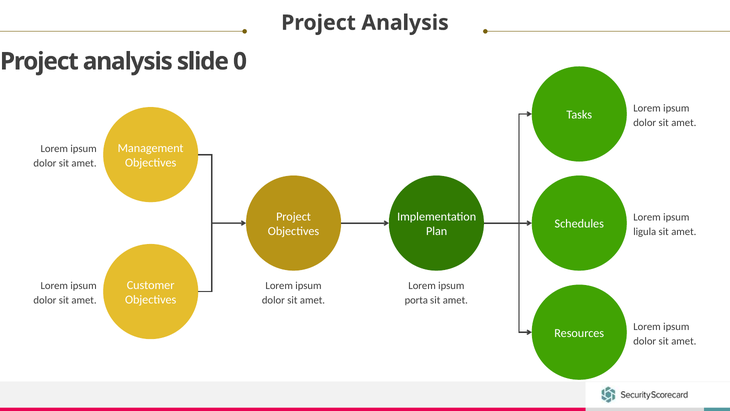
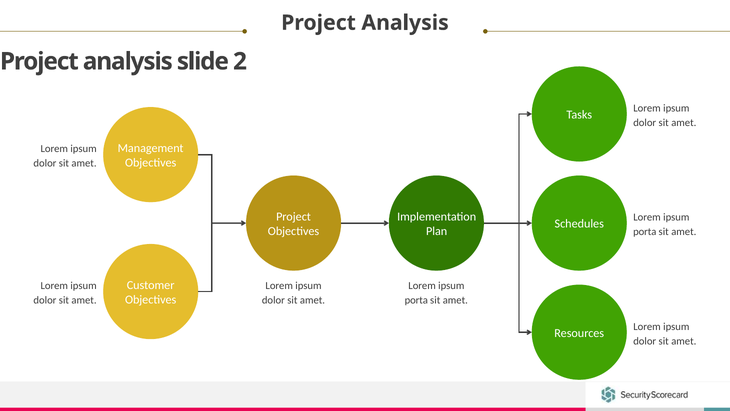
0: 0 -> 2 (240, 61)
ligula: ligula -> porta (645, 232)
